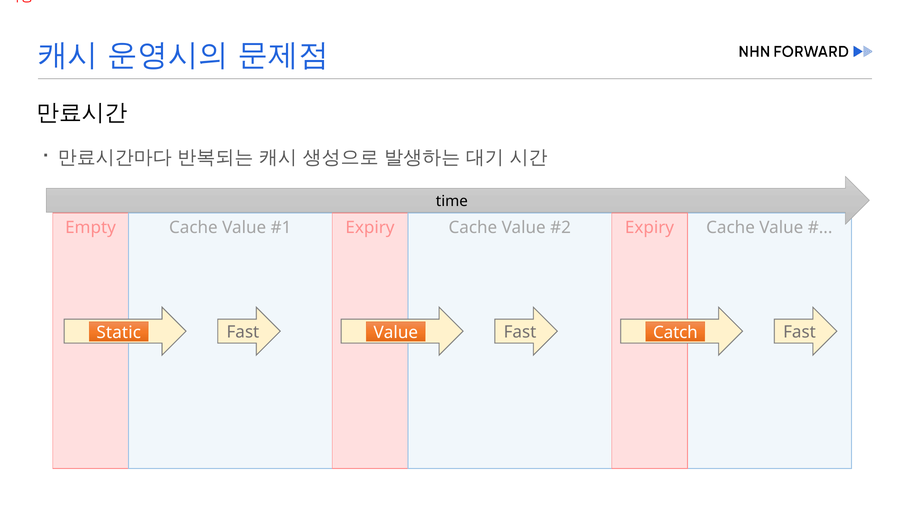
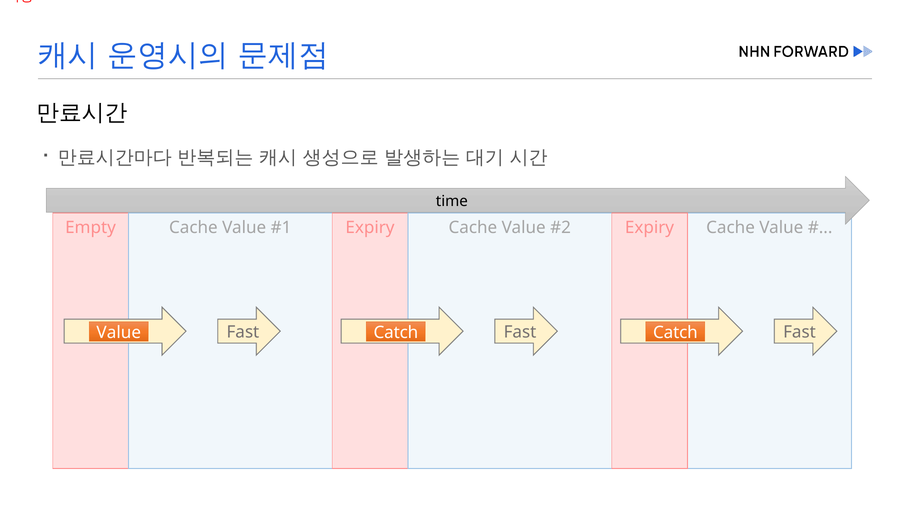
Static: Static -> Value (119, 333)
Value: Value -> Catch (396, 333)
